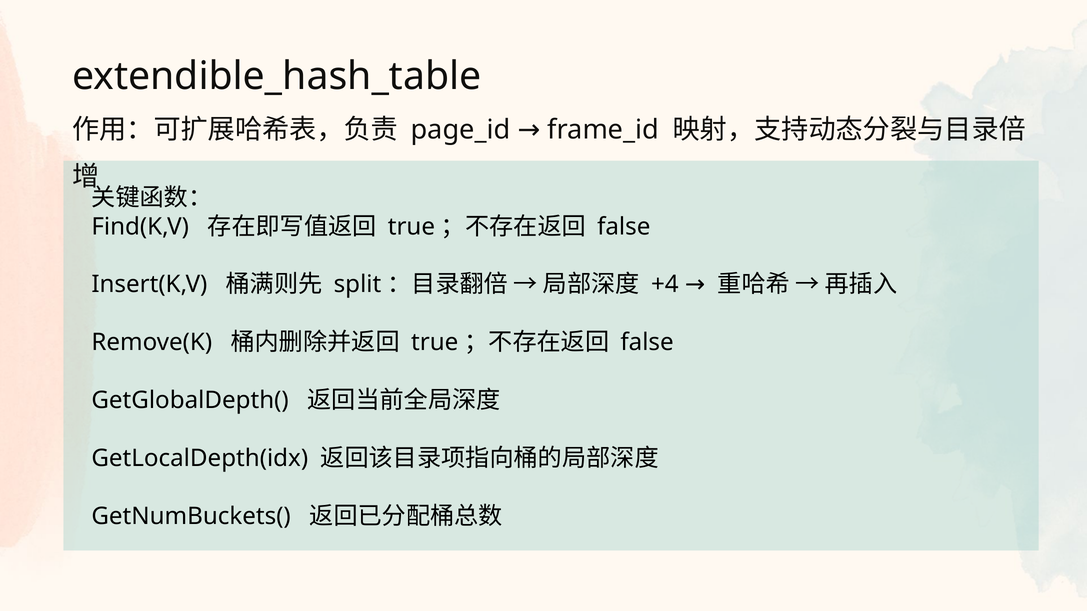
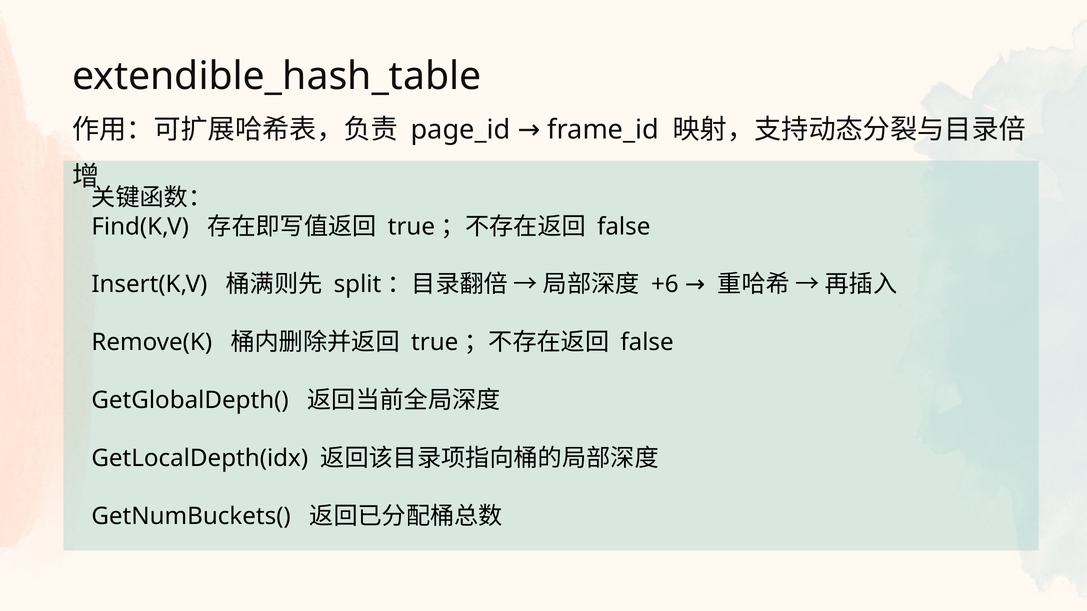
+4: +4 -> +6 (665, 285)
